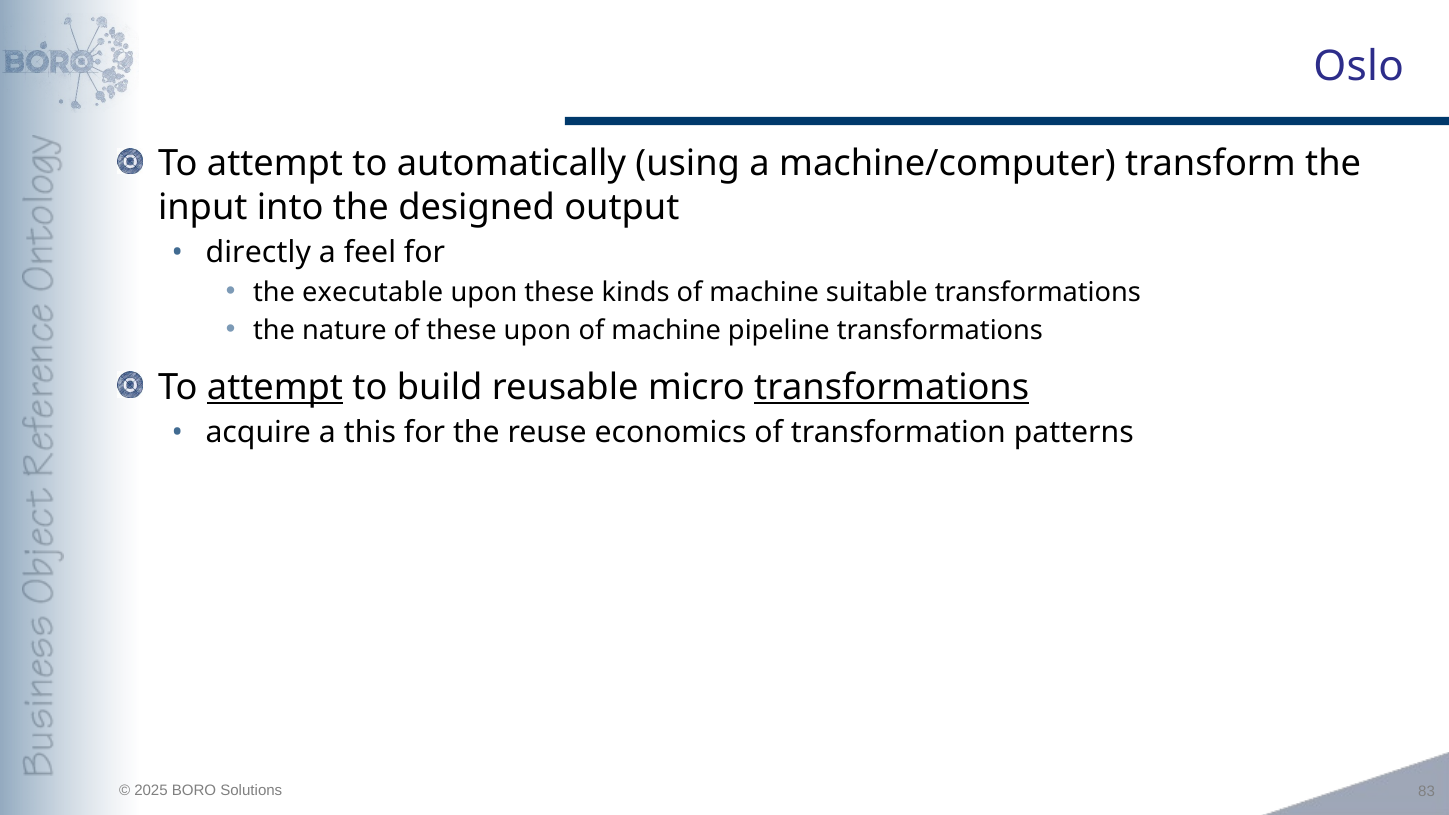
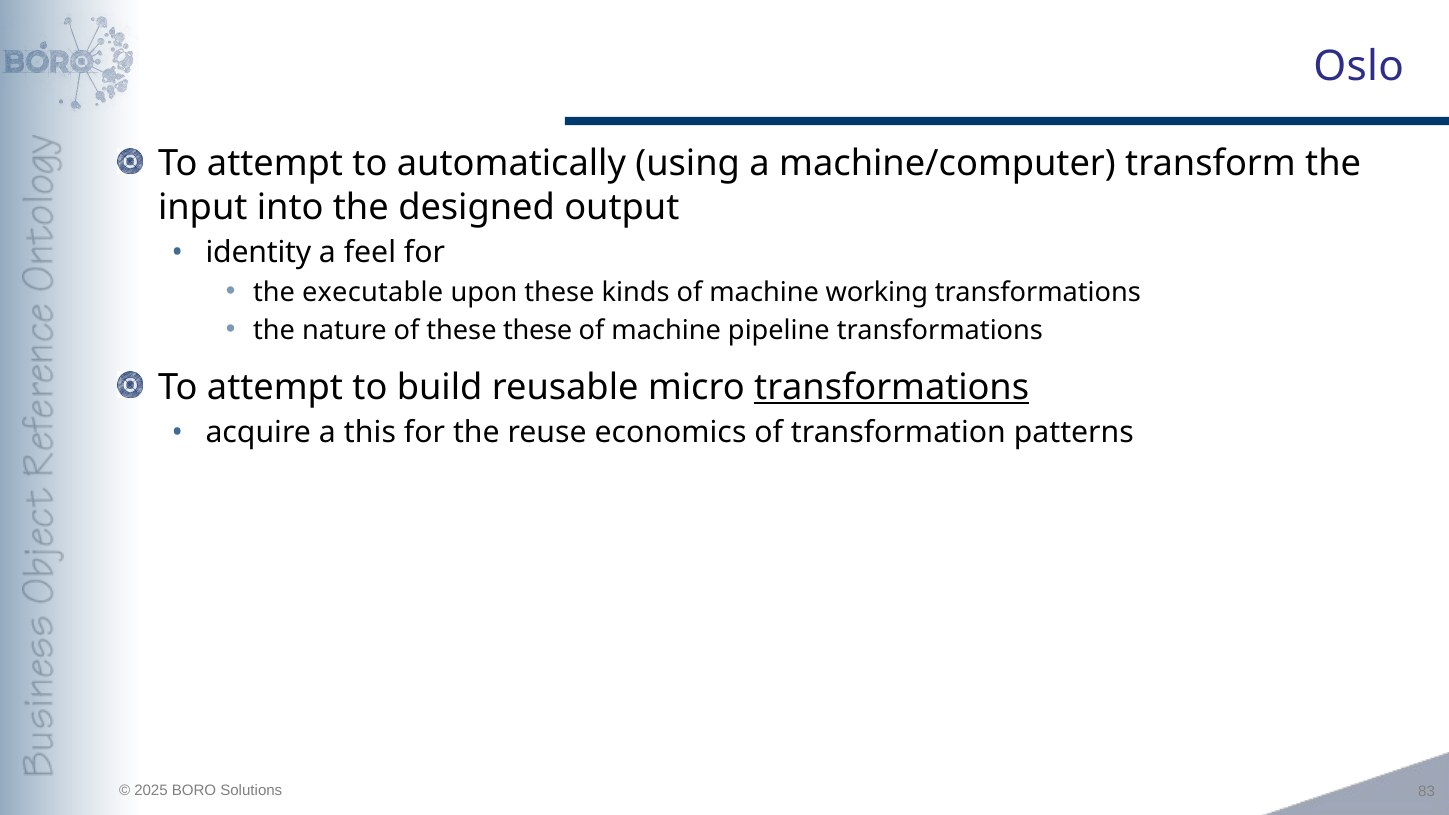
directly: directly -> identity (258, 253)
suitable: suitable -> working (877, 292)
these upon: upon -> these (538, 330)
attempt underline: present -> none (275, 387)
